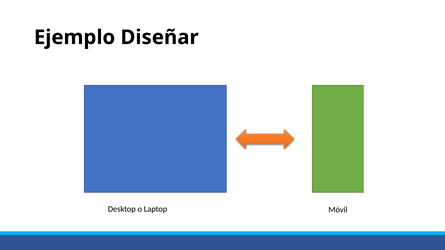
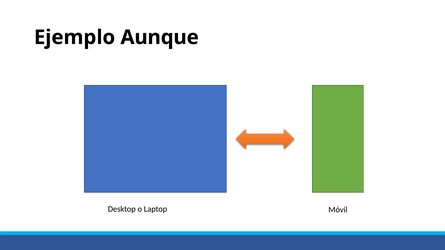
Diseñar: Diseñar -> Aunque (160, 37)
